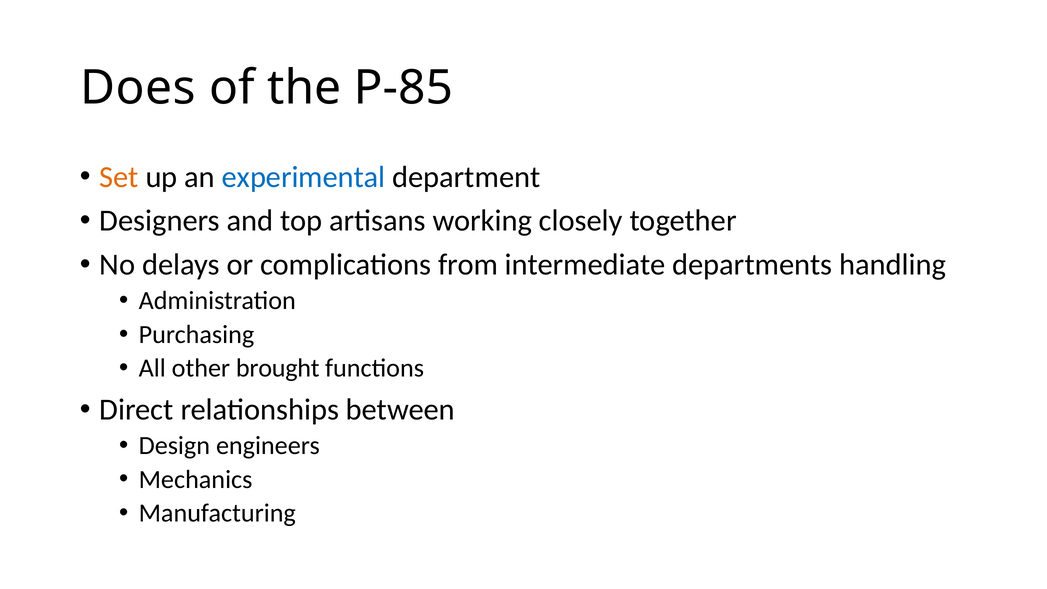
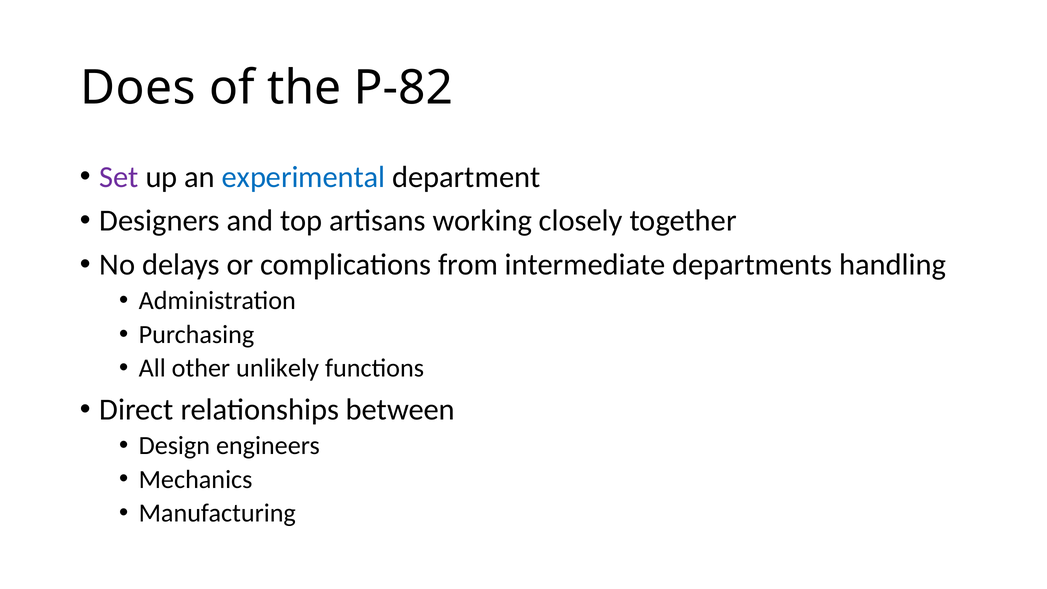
P-85: P-85 -> P-82 (403, 88)
Set colour: orange -> purple (119, 177)
brought: brought -> unlikely (278, 368)
